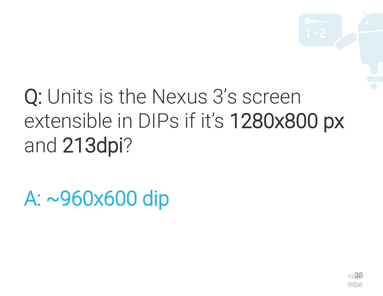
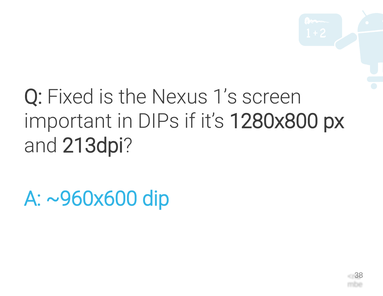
Units: Units -> Fixed (71, 97)
3’s: 3’s -> 1’s (225, 97)
extensible: extensible -> important (68, 121)
